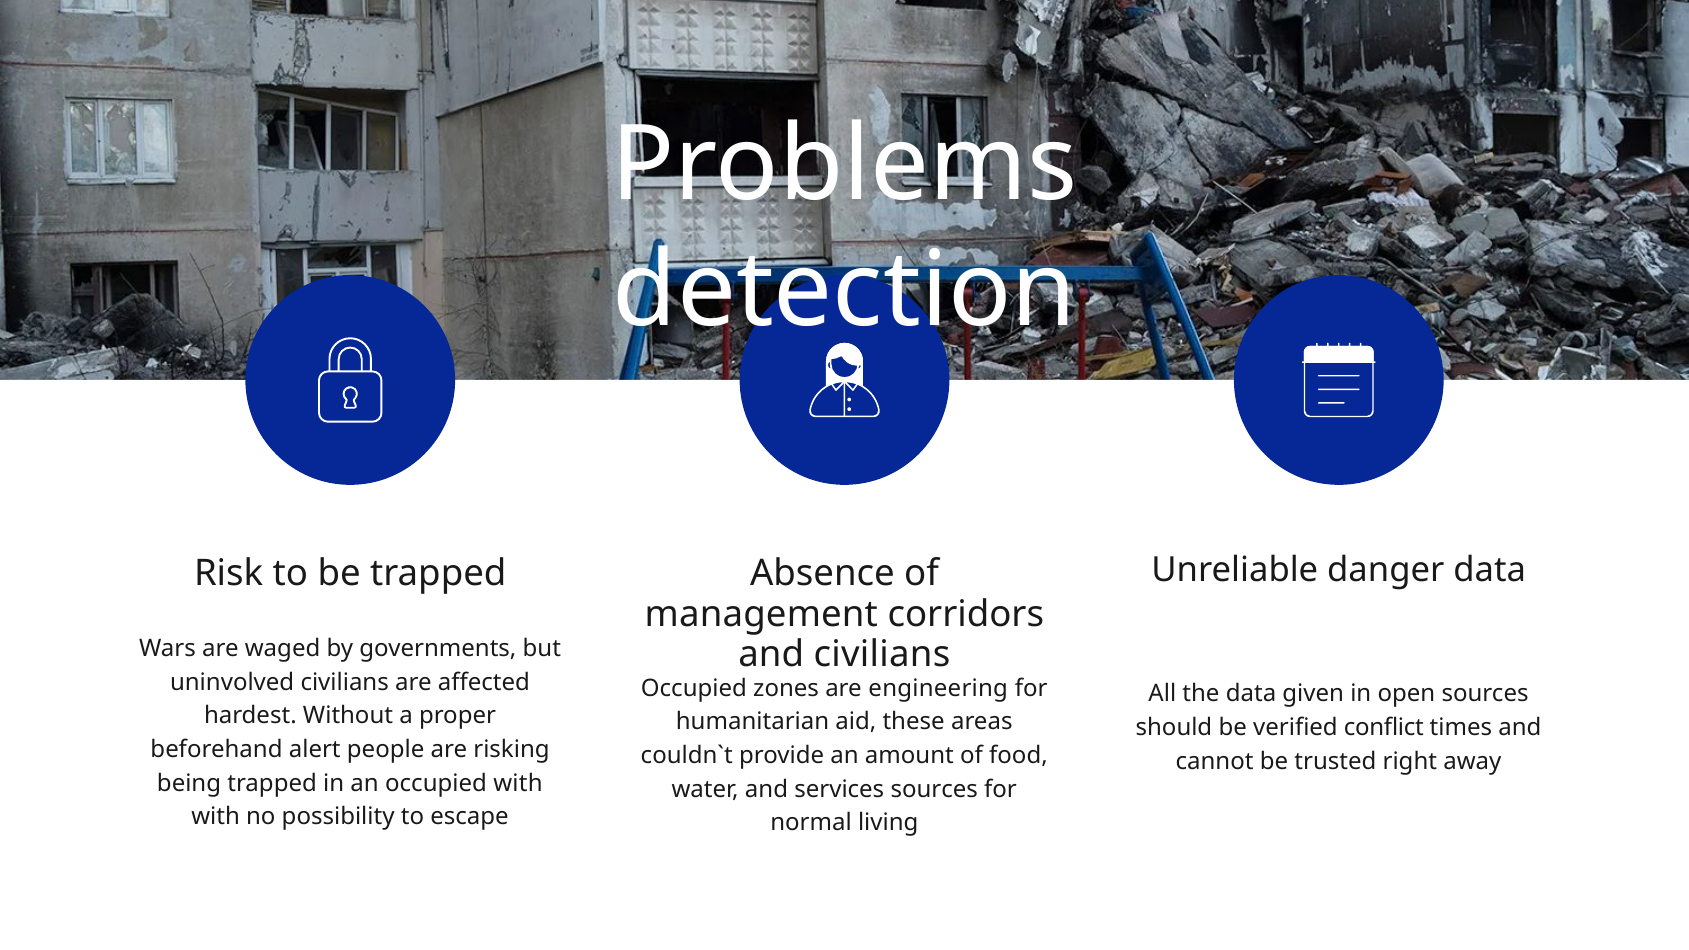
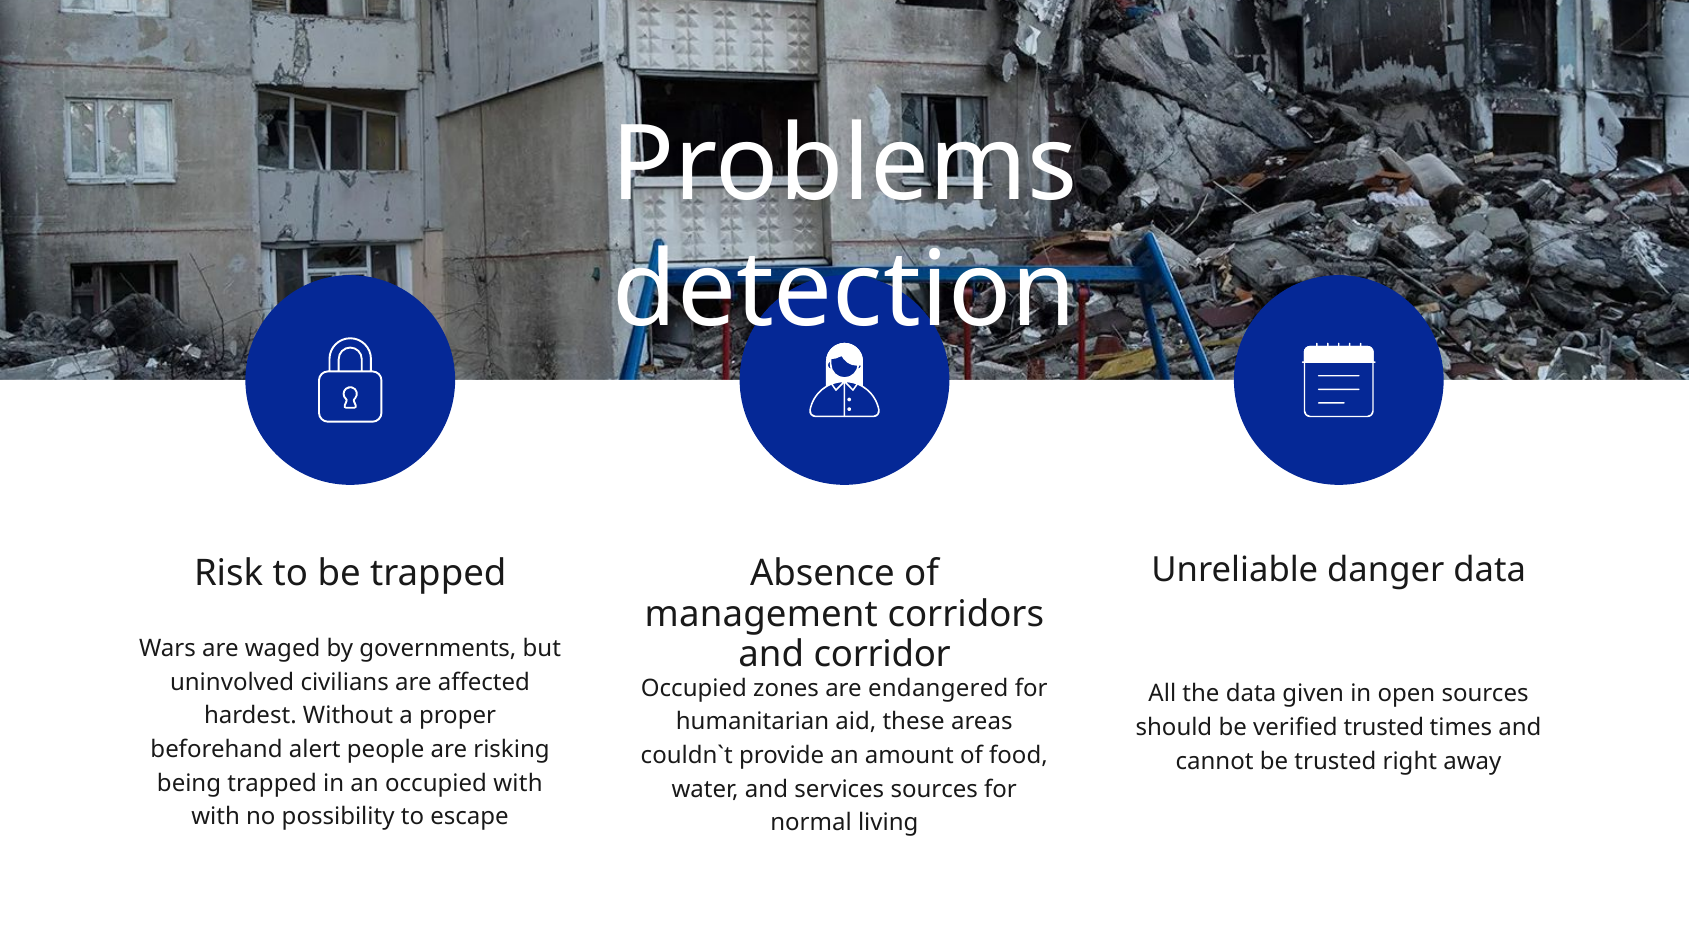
and civilians: civilians -> corridor (882, 654)
engineering: engineering -> endangered (938, 688)
verified conflict: conflict -> trusted (1384, 728)
